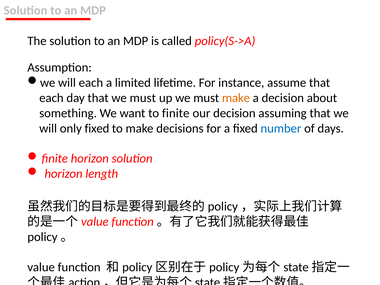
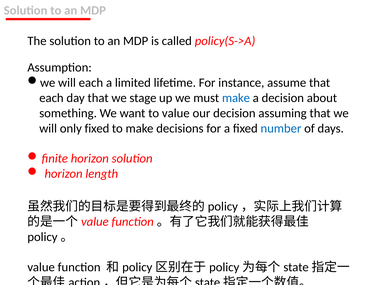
that we must: must -> stage (143, 98)
make colour: orange -> blue (236, 98)
to finite: finite -> value (176, 113)
